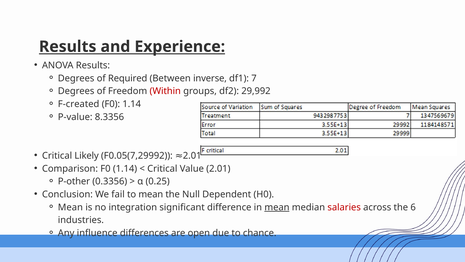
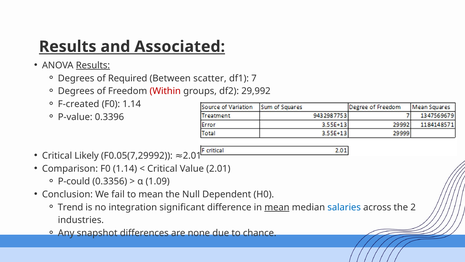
Experience: Experience -> Associated (180, 47)
Results underline: none -> present (93, 65)
inverse: inverse -> scatter (210, 78)
8.3356: 8.3356 -> 0.3396 (109, 117)
P-other: P-other -> P-could (74, 181)
0.25: 0.25 -> 1.09 (158, 181)
Mean: Mean -> Trend (71, 207)
salaries colour: red -> blue (344, 207)
6: 6 -> 2 (413, 207)
influence: influence -> snapshot (97, 233)
open: open -> none (199, 233)
